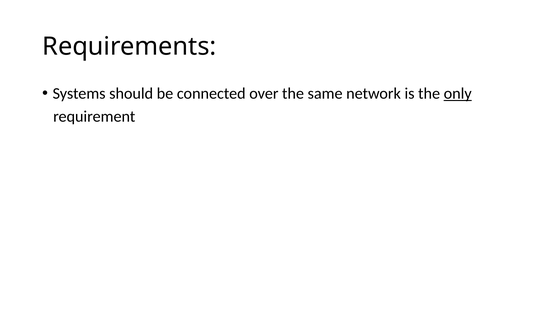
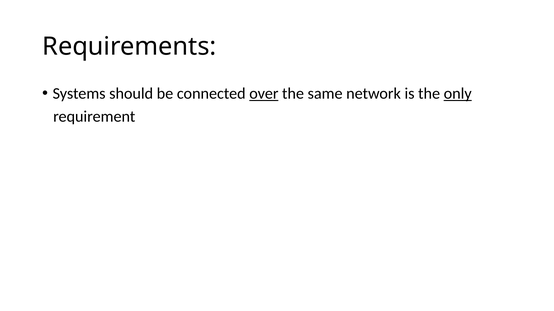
over underline: none -> present (264, 94)
